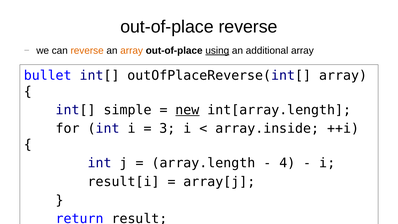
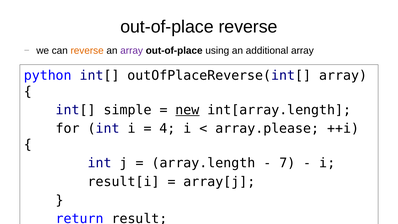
array colour: orange -> purple (132, 51)
using underline: present -> none (217, 51)
bullet: bullet -> python (48, 75)
3: 3 -> 4 (167, 128)
array.inside: array.inside -> array.please (267, 128)
4: 4 -> 7 (287, 163)
